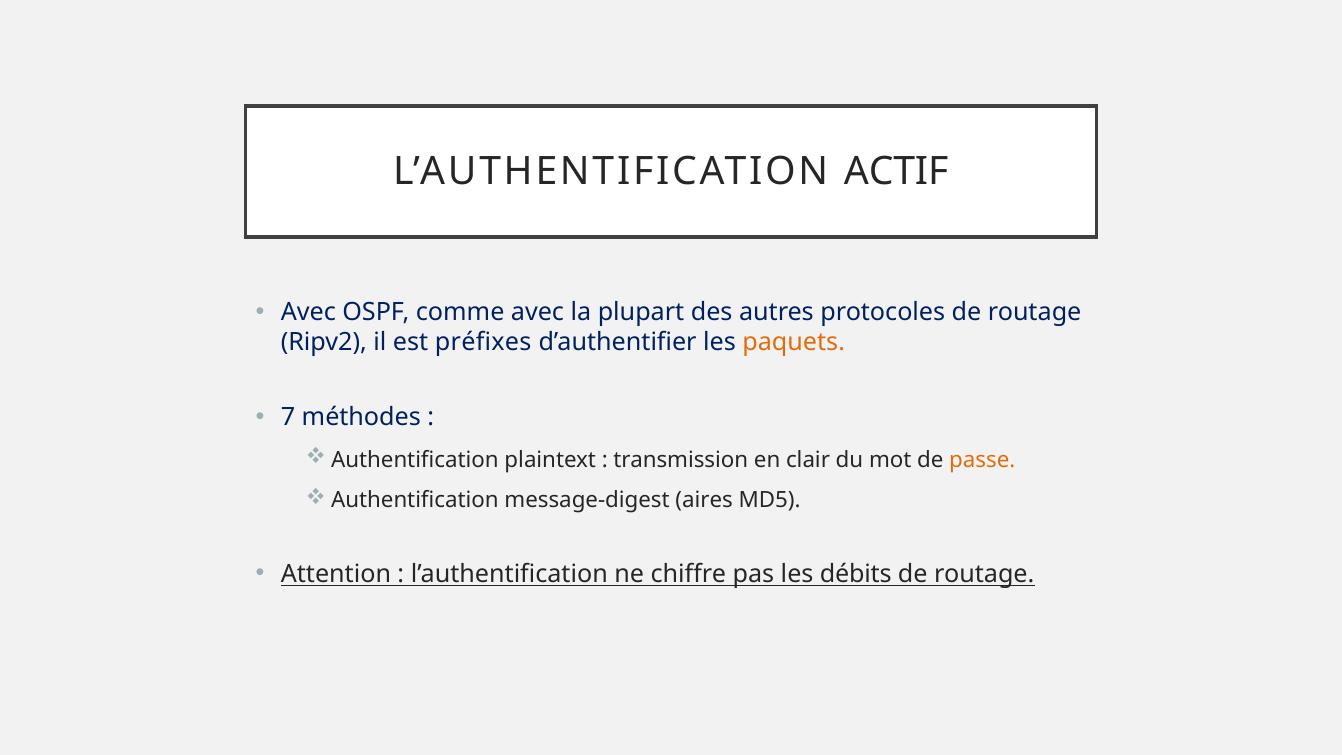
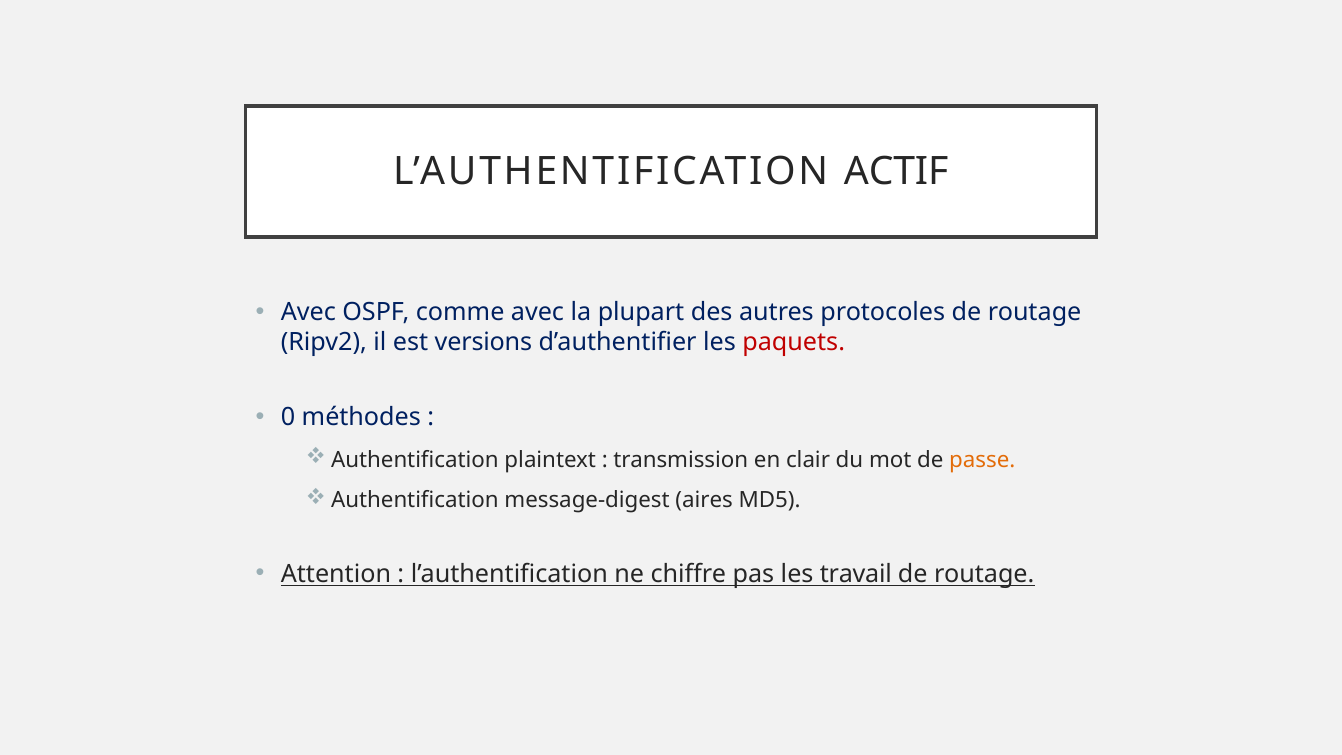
préfixes: préfixes -> versions (483, 342)
paquets colour: orange -> red (794, 342)
7: 7 -> 0 (288, 417)
débits: débits -> travail (856, 574)
